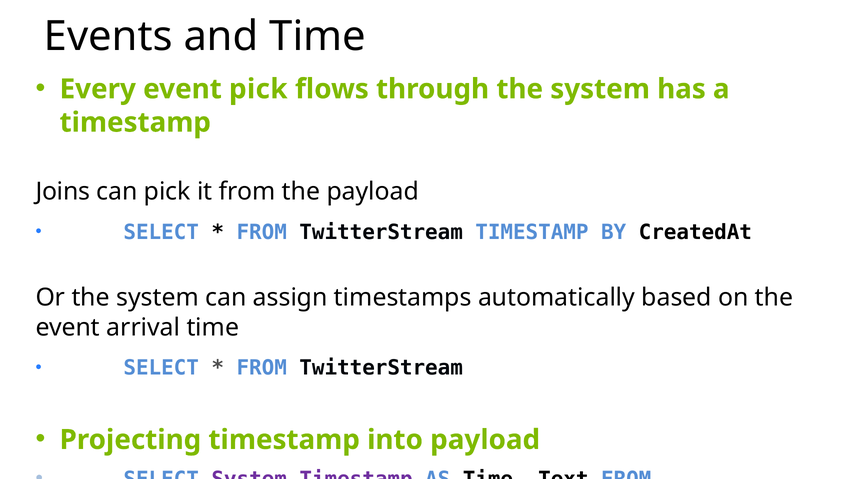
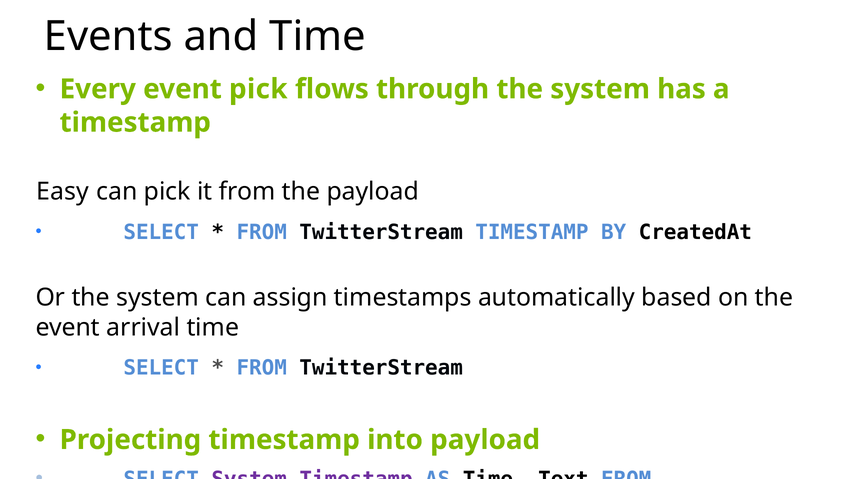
Joins: Joins -> Easy (63, 192)
